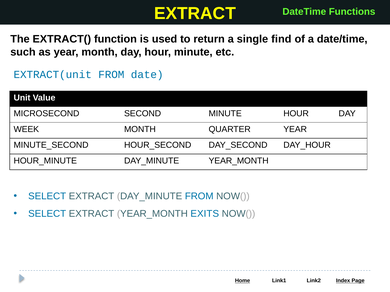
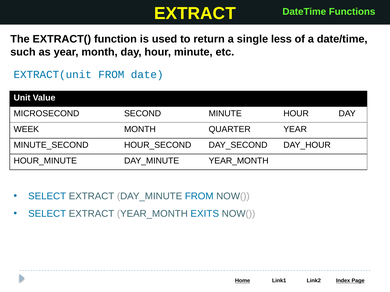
find: find -> less (281, 39)
